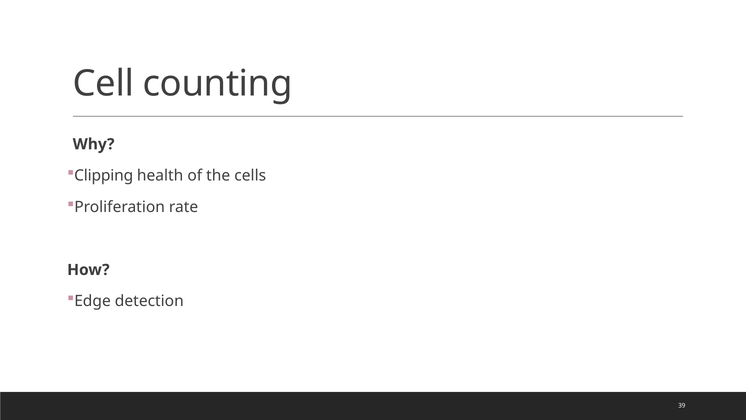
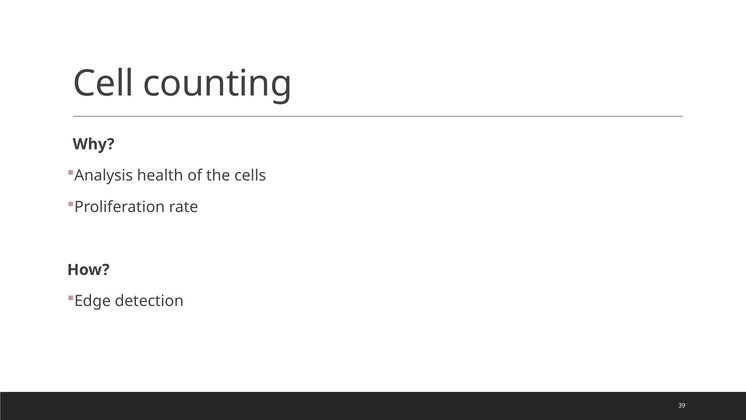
Clipping: Clipping -> Analysis (104, 175)
